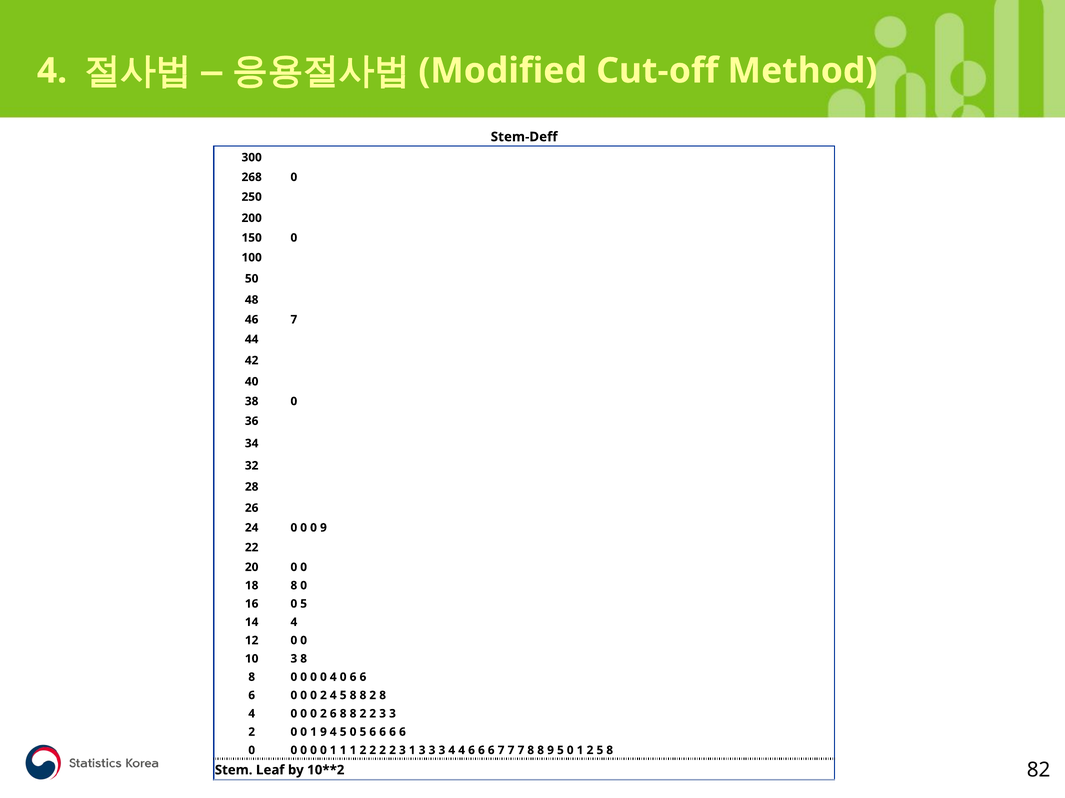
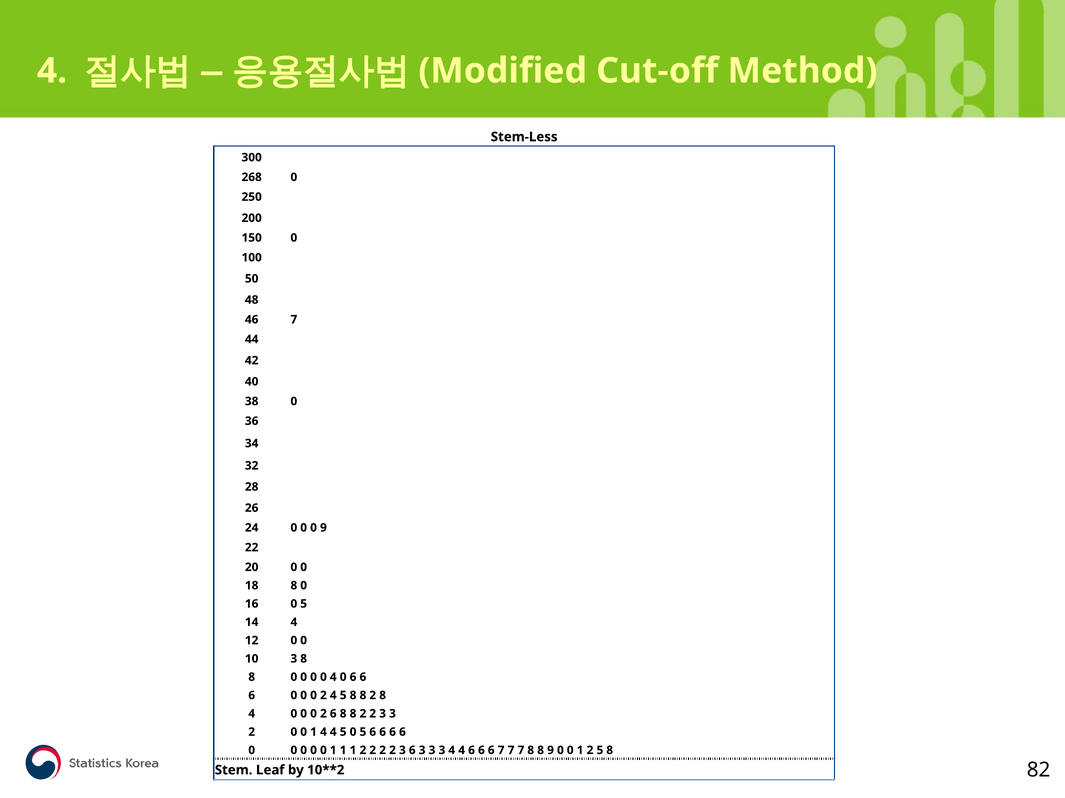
Stem-Deff: Stem-Deff -> Stem-Less (524, 137)
1 9: 9 -> 4 (323, 733)
3 1: 1 -> 6 (412, 751)
9 5: 5 -> 0 (560, 751)
